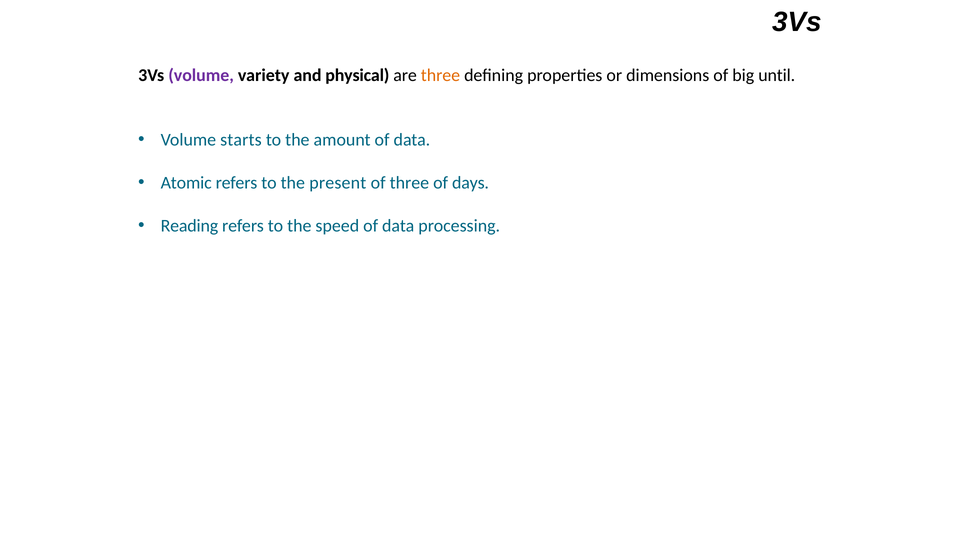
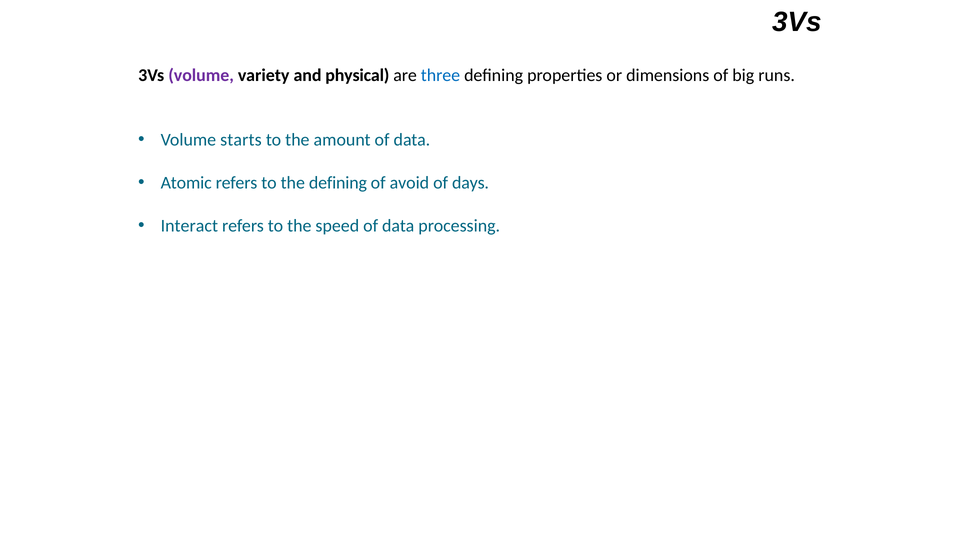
three colour: orange -> blue (440, 75)
until: until -> runs (777, 75)
the present: present -> defining (338, 183)
of three: three -> avoid (409, 183)
Reading: Reading -> Interact (189, 226)
